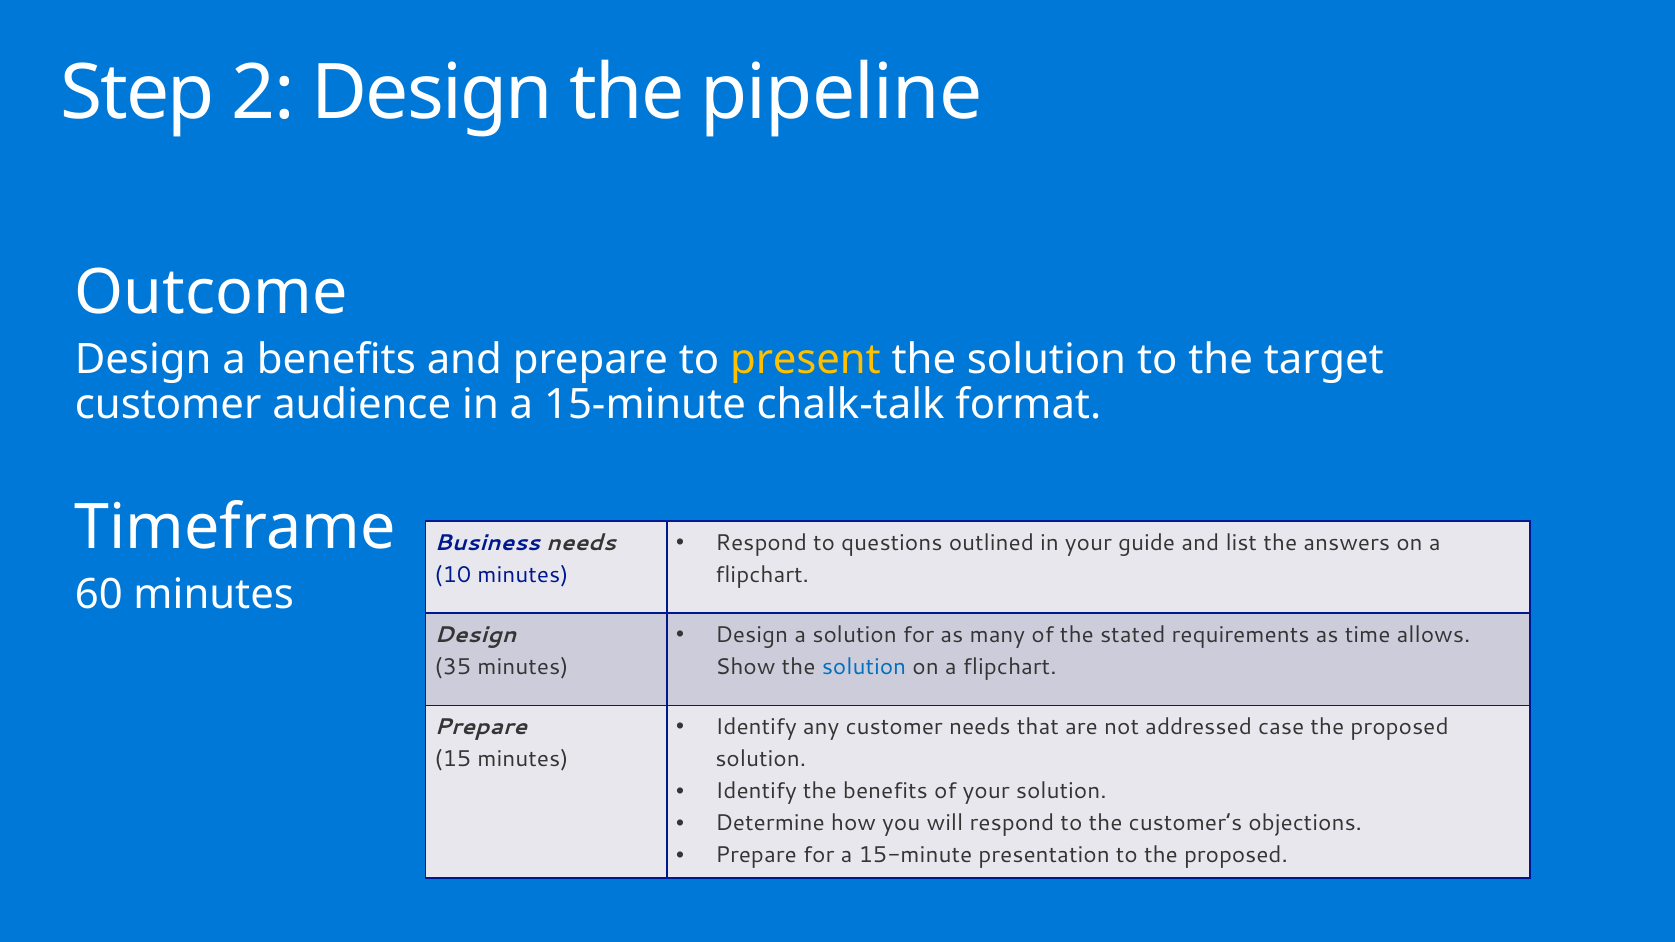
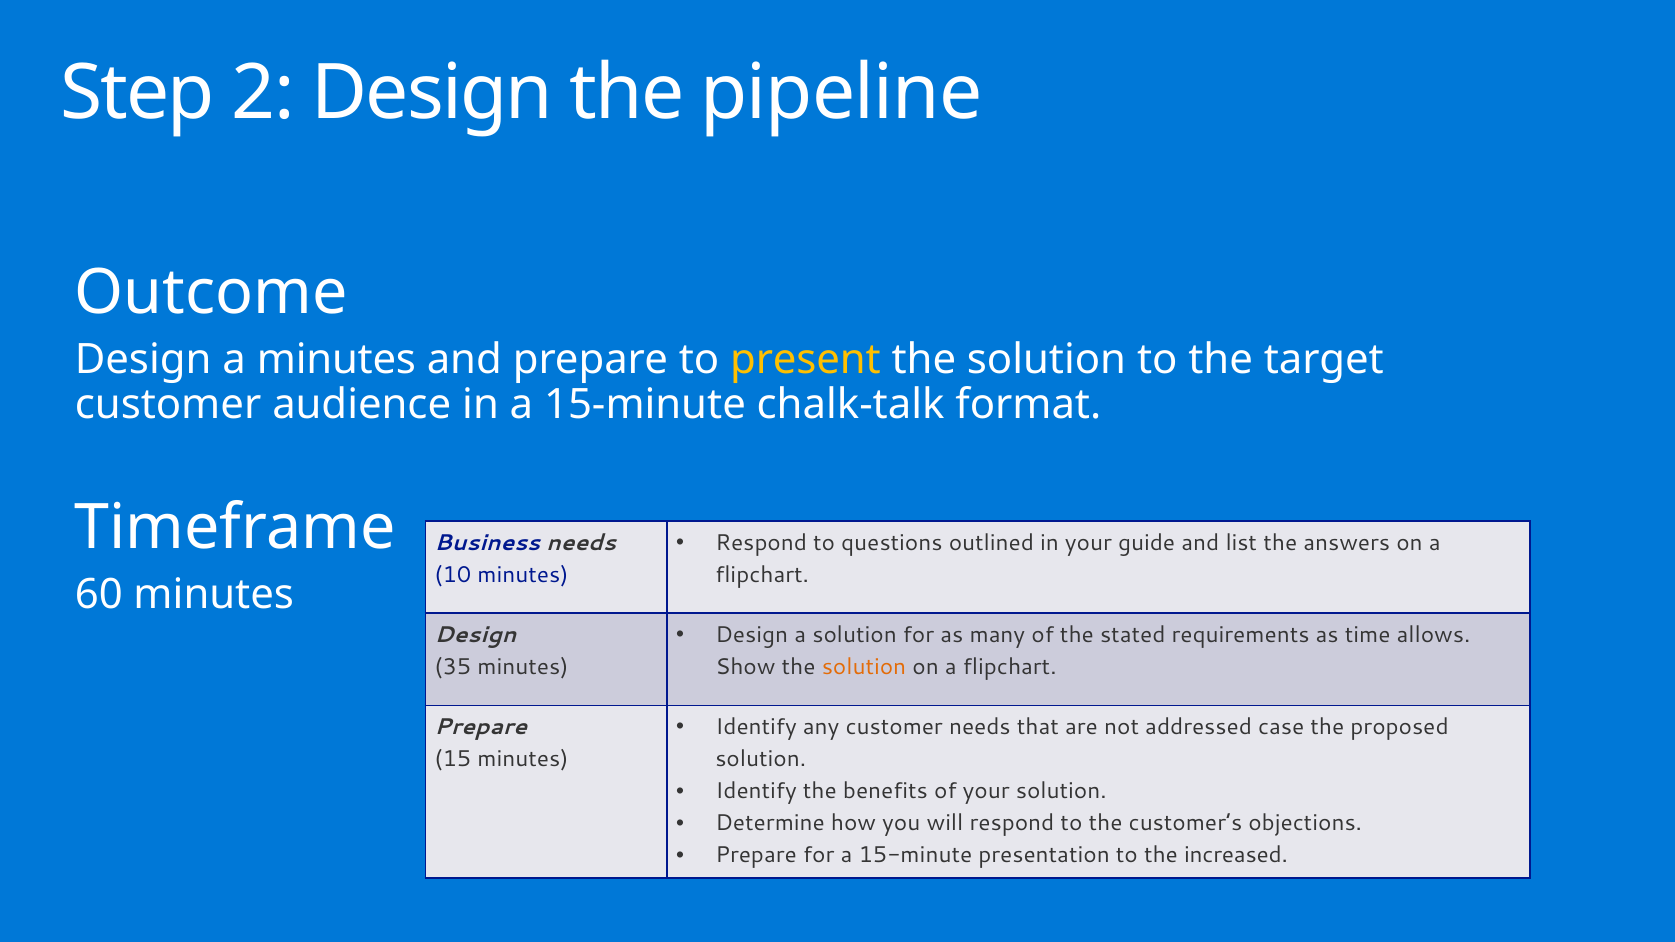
a benefits: benefits -> minutes (336, 360)
solution colour: blue -> orange (864, 667)
to the proposed: proposed -> increased (1236, 856)
